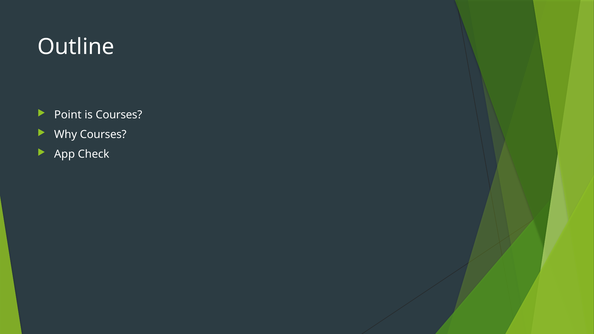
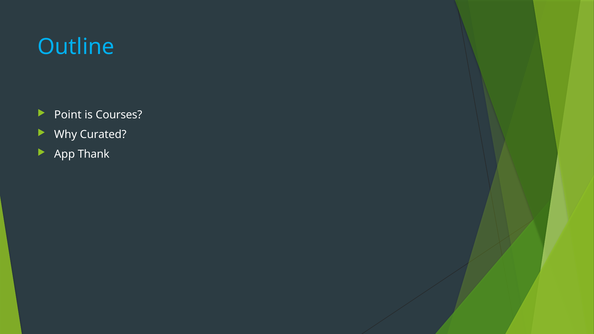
Outline colour: white -> light blue (76, 47)
Why Courses: Courses -> Curated (103, 135)
Check: Check -> Thank (94, 154)
